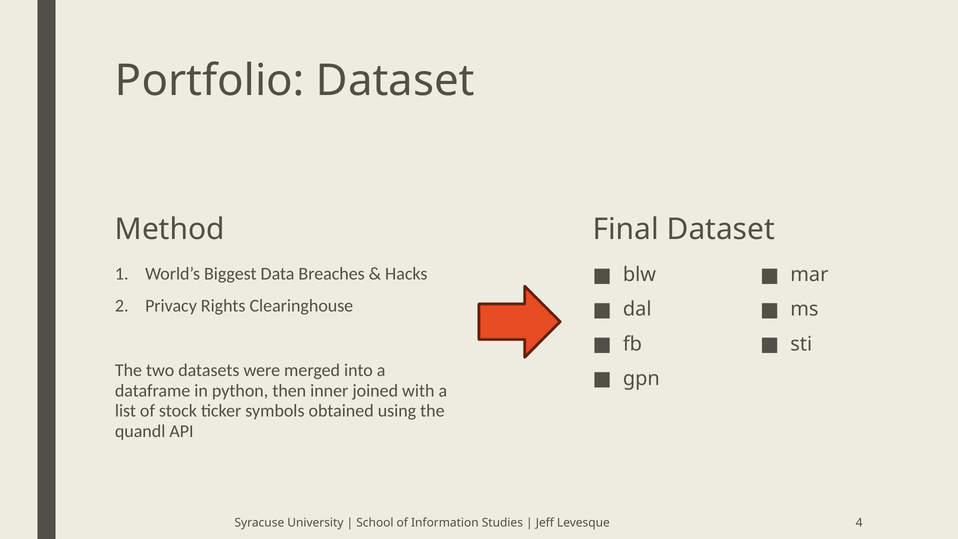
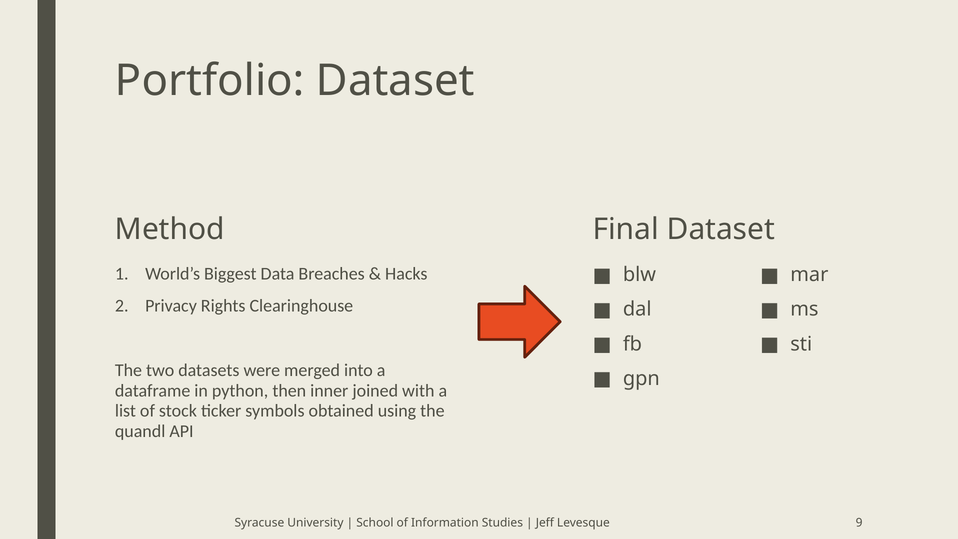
4: 4 -> 9 (859, 523)
